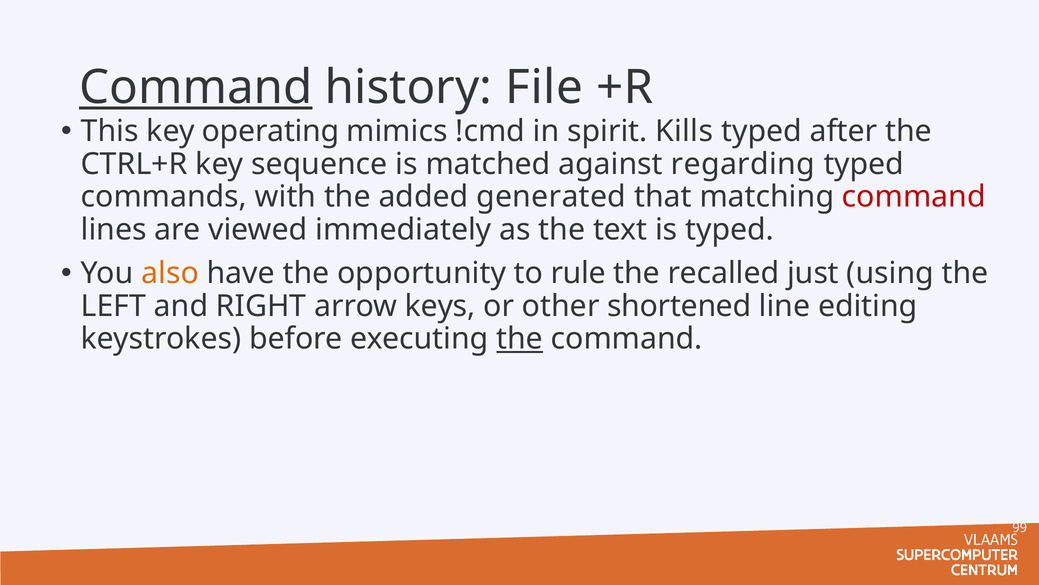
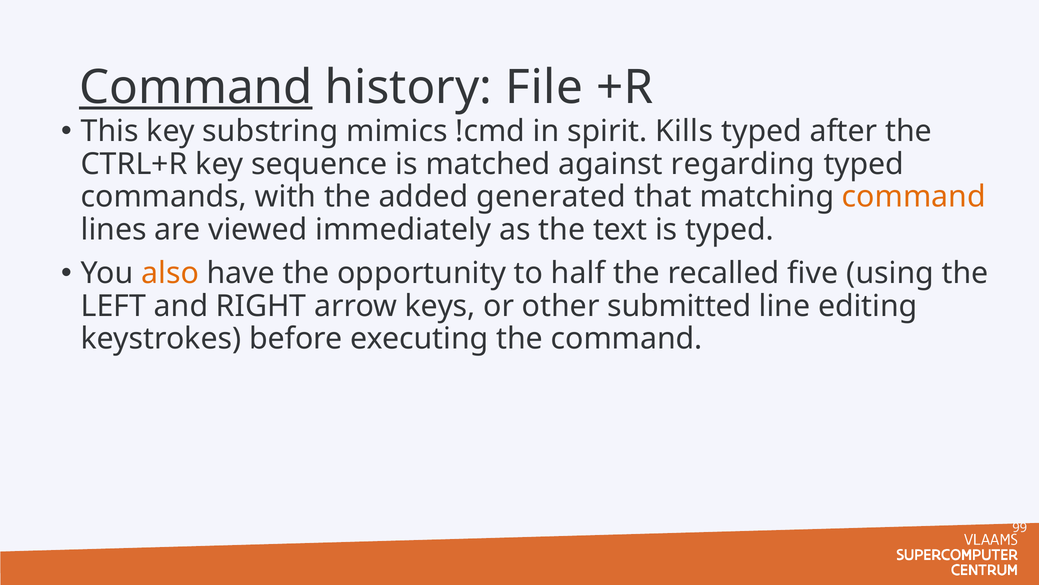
operating: operating -> substring (270, 131)
command colour: red -> orange (914, 197)
rule: rule -> half (578, 273)
just: just -> five (813, 273)
shortened: shortened -> submitted (679, 306)
the underline: present -> none (520, 338)
